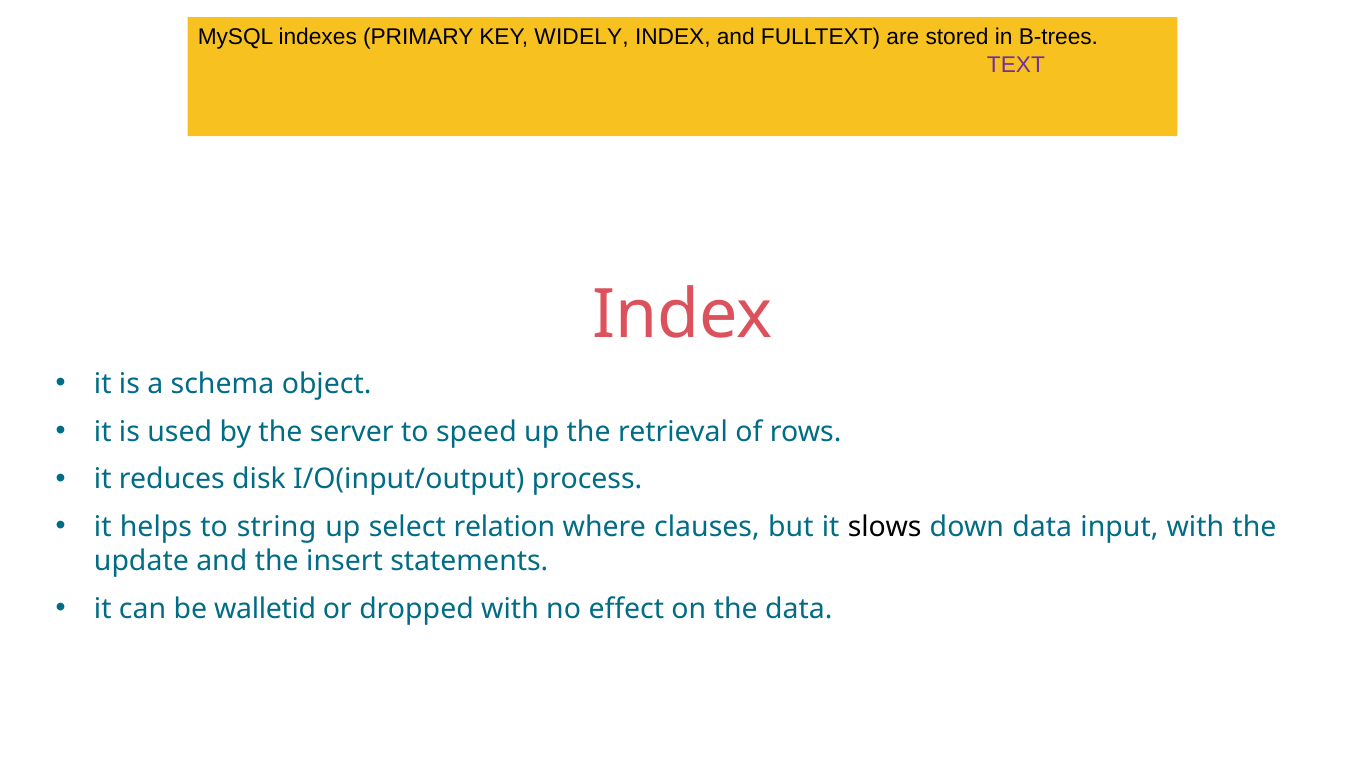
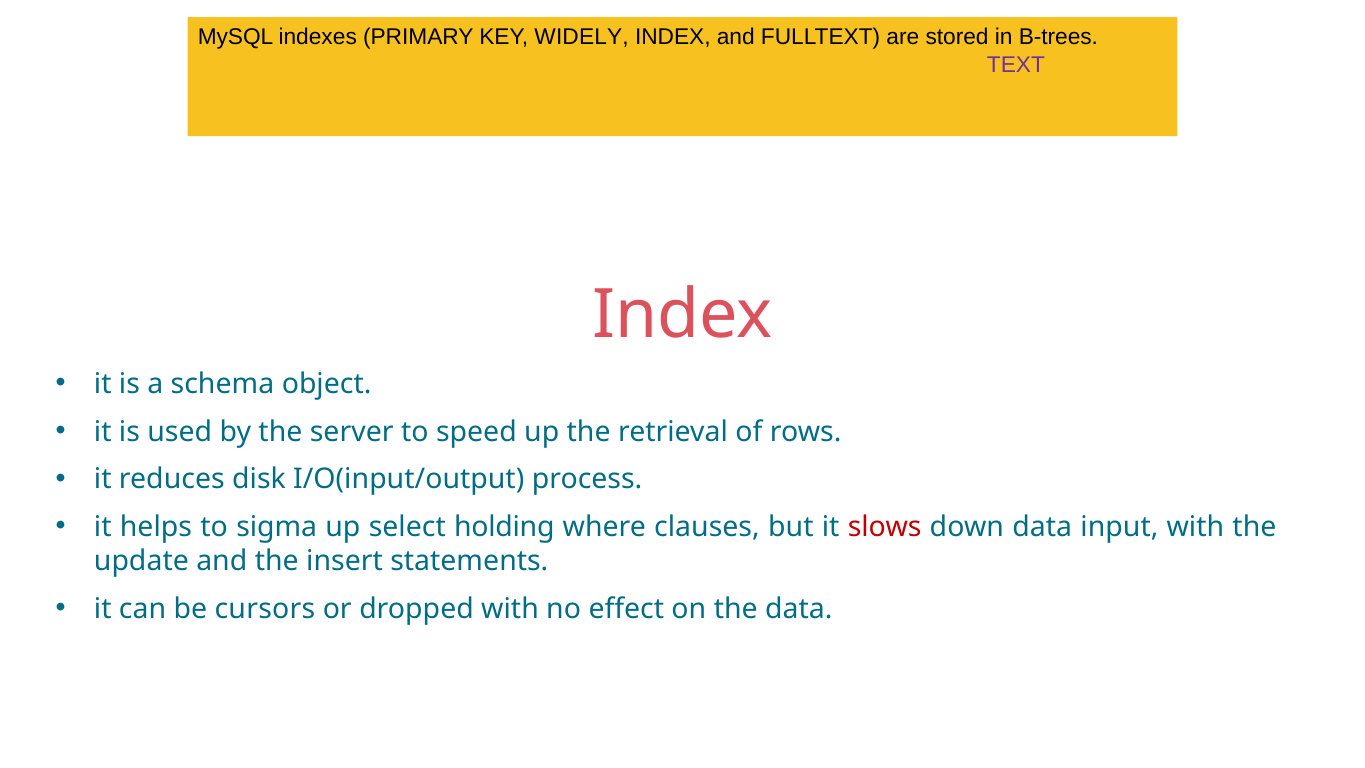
string: string -> sigma (277, 527)
relation: relation -> holding (504, 527)
slows colour: black -> red (885, 527)
walletid: walletid -> cursors (265, 609)
